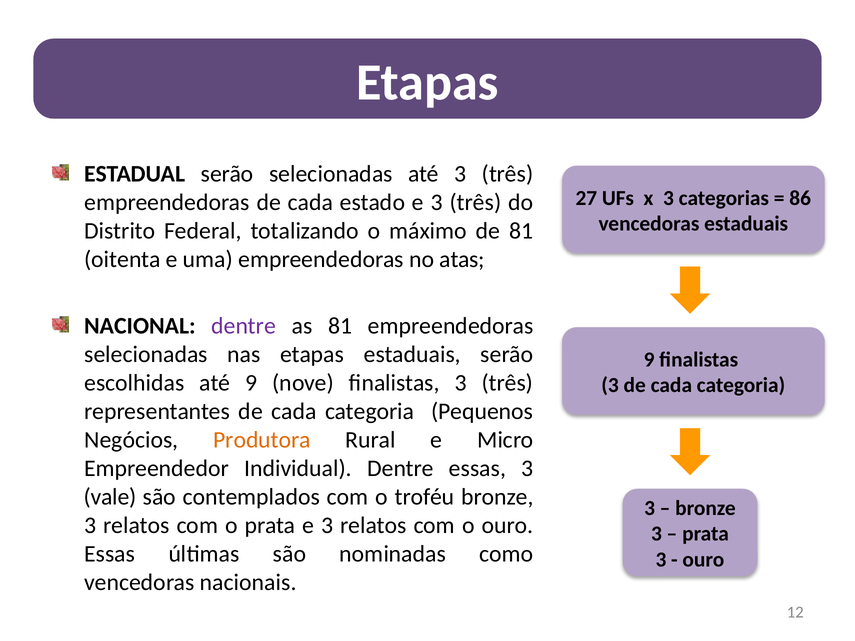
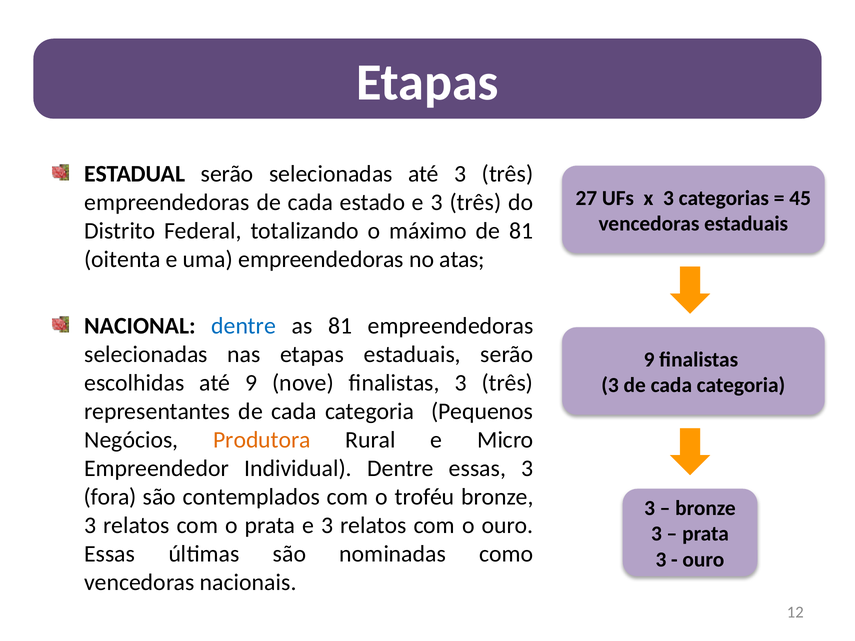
86: 86 -> 45 (800, 198)
dentre colour: purple -> blue (244, 326)
vale: vale -> fora (110, 497)
